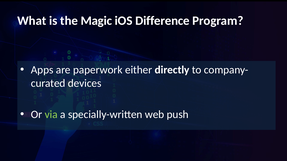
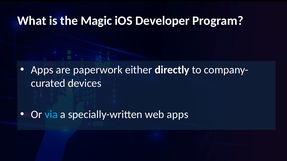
Difference: Difference -> Developer (162, 21)
via colour: light green -> light blue (51, 115)
web push: push -> apps (178, 115)
